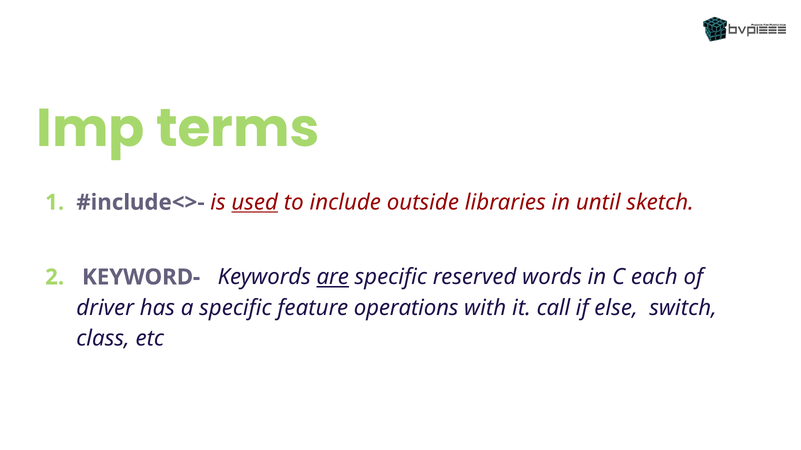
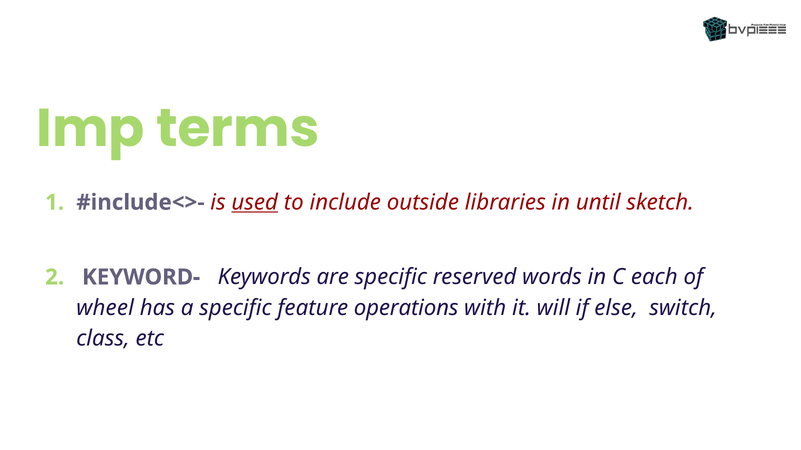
are underline: present -> none (333, 277)
driver: driver -> wheel (105, 308)
call: call -> will (553, 308)
